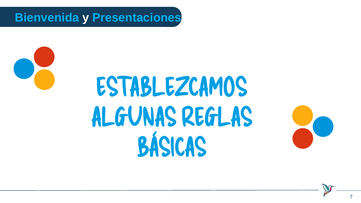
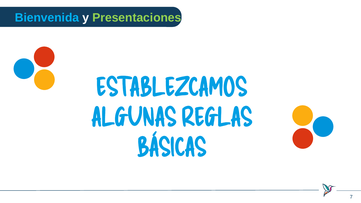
Presentaciones colour: light blue -> light green (137, 18)
